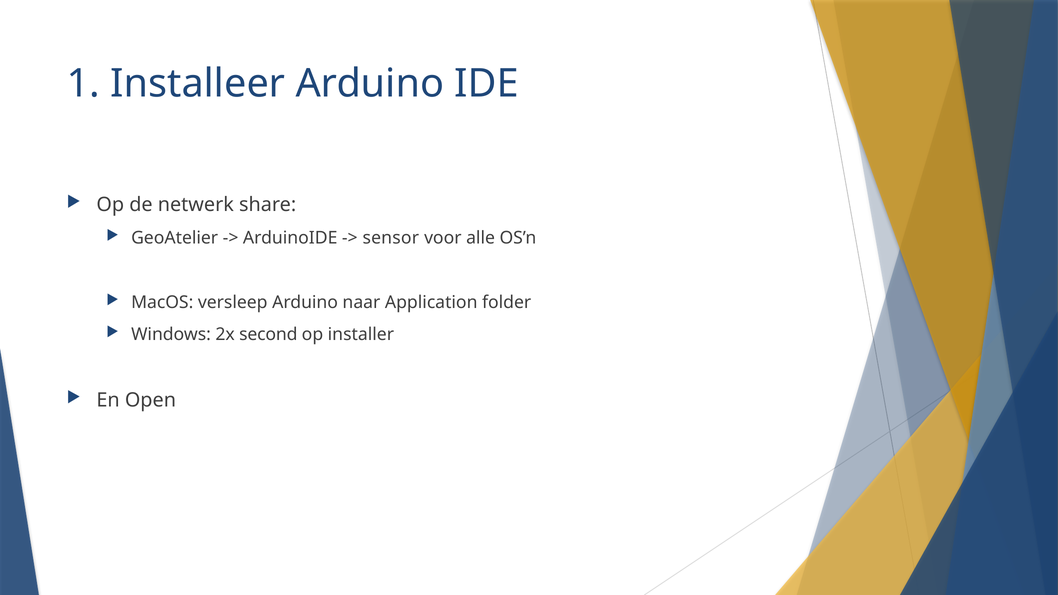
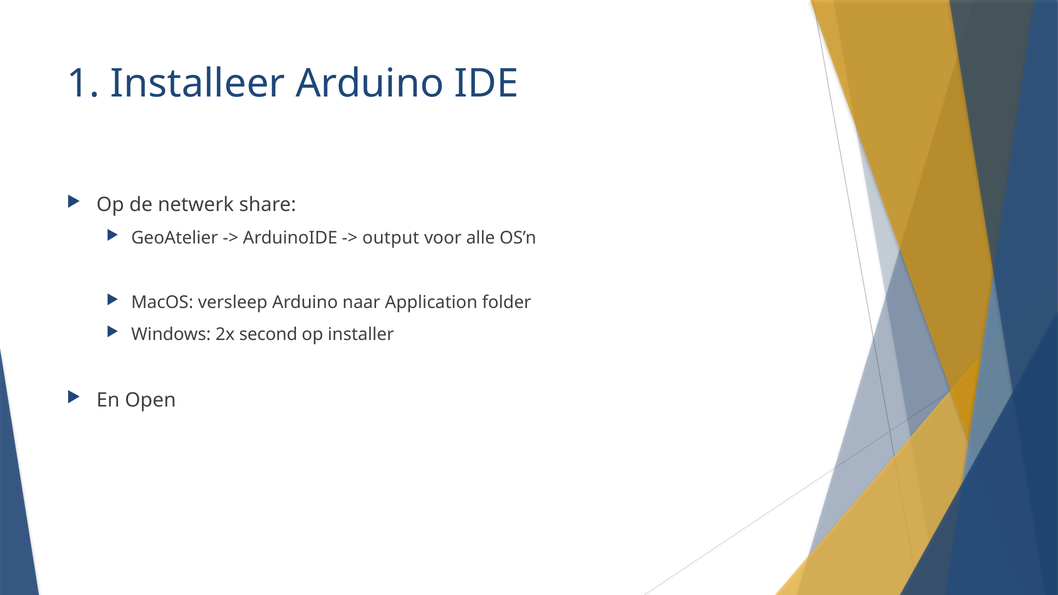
sensor: sensor -> output (391, 238)
